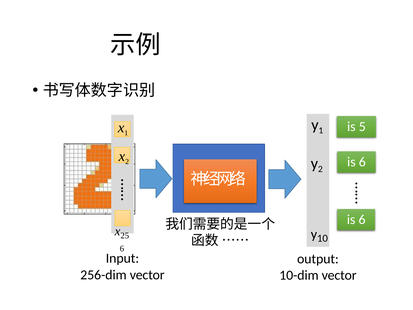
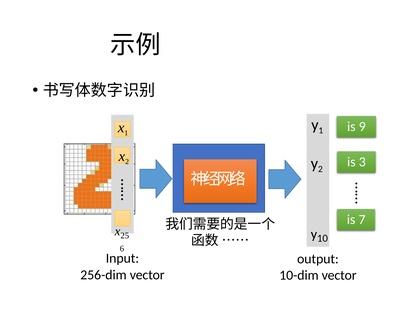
5: 5 -> 9 (362, 127)
6: 6 -> 3 (362, 162)
6: 6 -> 7 (362, 219)
